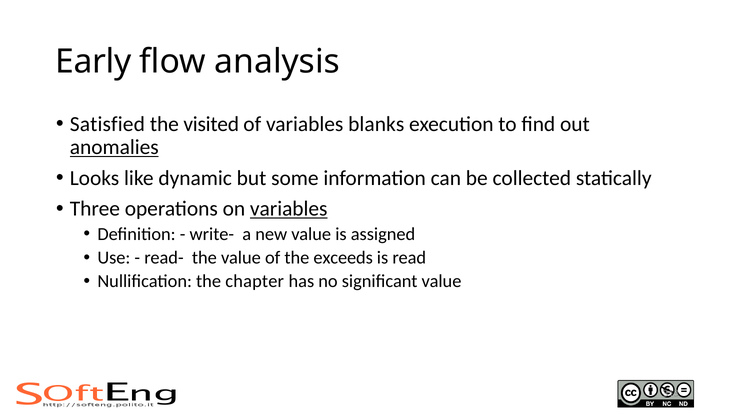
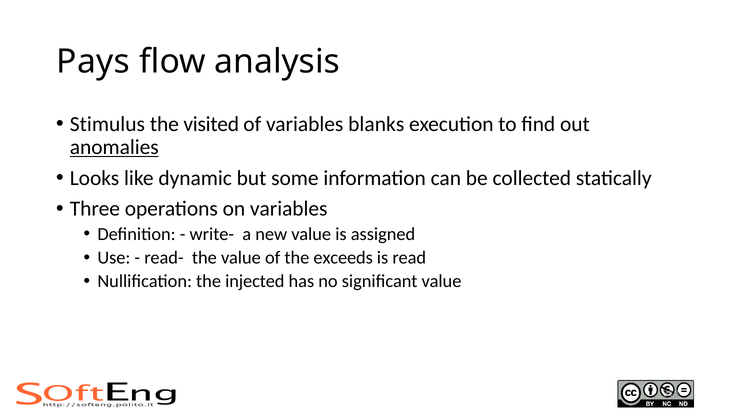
Early: Early -> Pays (93, 62)
Satisfied: Satisfied -> Stimulus (107, 124)
variables underline: present -> none (289, 209)
chapter: chapter -> injected (255, 282)
